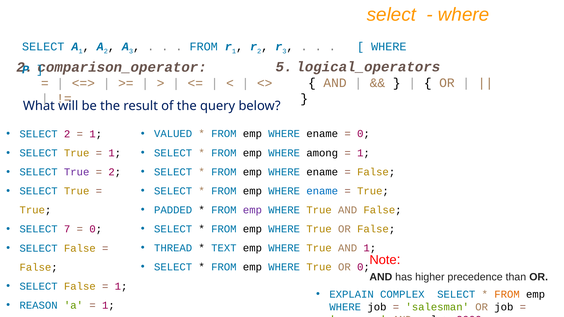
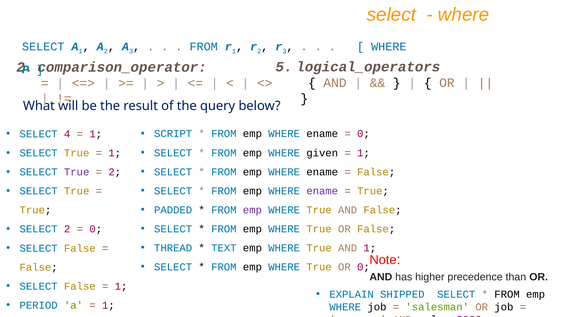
VALUED: VALUED -> SCRIPT (173, 134)
SELECT 2: 2 -> 4 (67, 134)
among: among -> given (322, 153)
ename colour: blue -> purple (322, 191)
SELECT 7: 7 -> 2 (67, 229)
COMPLEX: COMPLEX -> SHIPPED (402, 294)
FROM colour: orange -> black (507, 294)
REASON: REASON -> PERIOD (39, 305)
